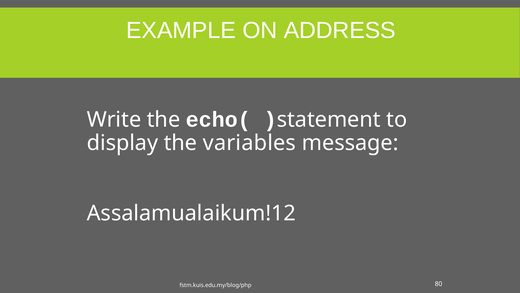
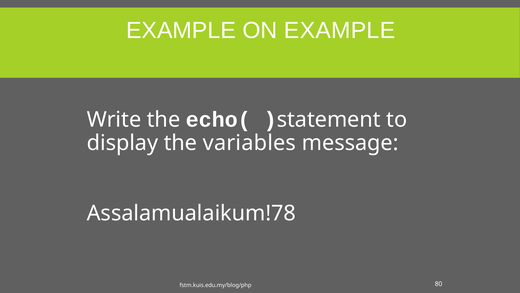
ON ADDRESS: ADDRESS -> EXAMPLE (340, 30)
Assalamualaikum!12: Assalamualaikum!12 -> Assalamualaikum!78 (191, 213)
